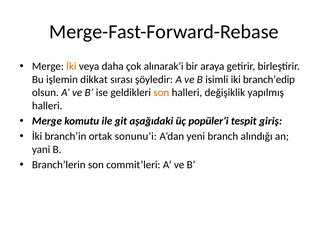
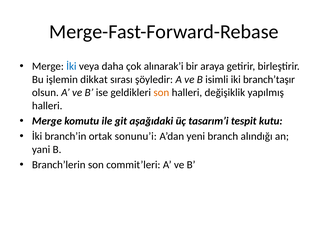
İki colour: orange -> blue (71, 66)
branch’edip: branch’edip -> branch’taşır (269, 79)
popüler’i: popüler’i -> tasarım’i (208, 121)
giriş: giriş -> kutu (271, 121)
